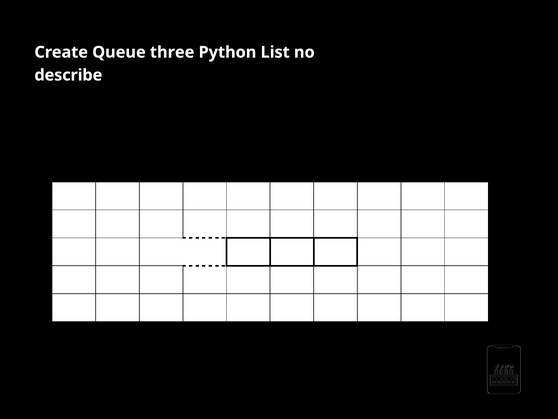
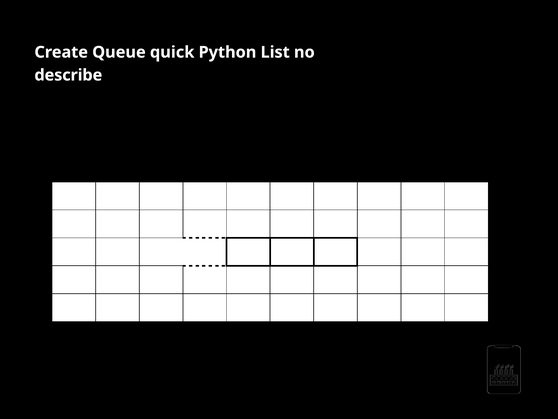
three: three -> quick (172, 52)
